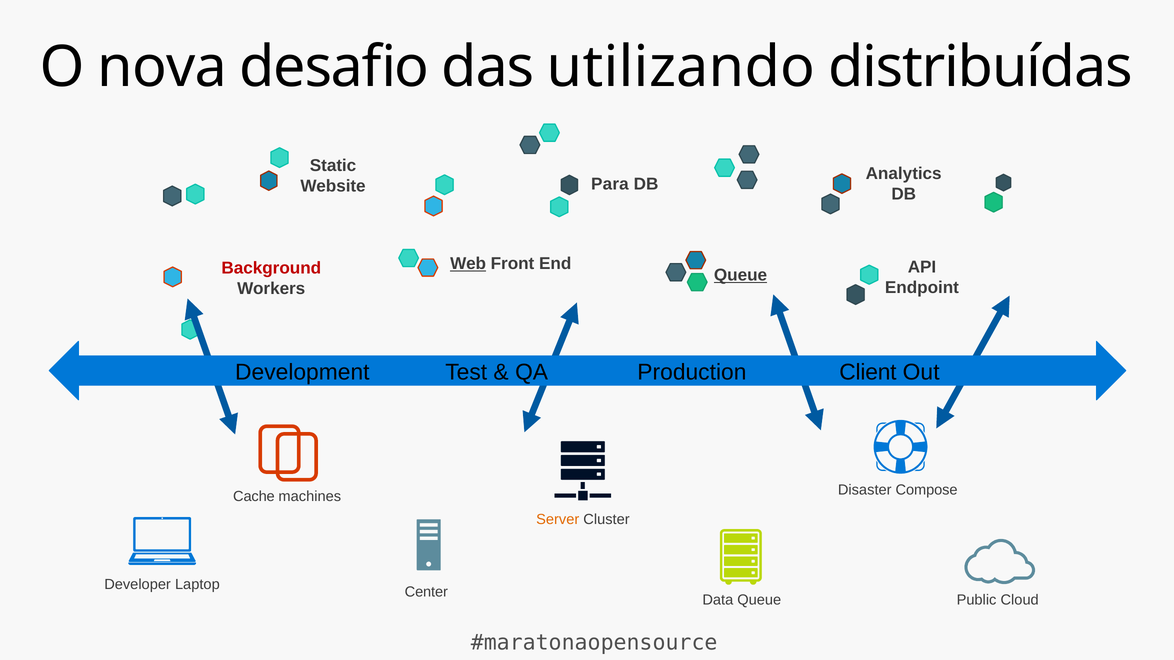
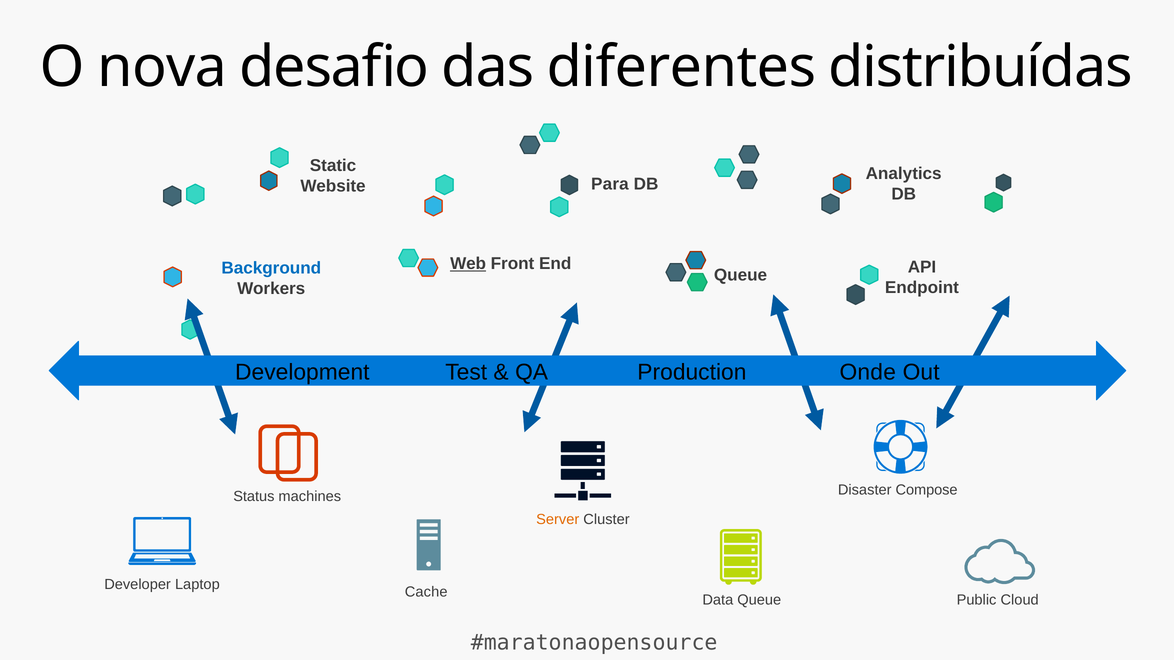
utilizando: utilizando -> diferentes (681, 67)
Background colour: red -> blue (271, 268)
Queue underline: present -> none (741, 275)
Client: Client -> Onde (868, 372)
Cache: Cache -> Status (254, 496)
Center: Center -> Cache (426, 592)
